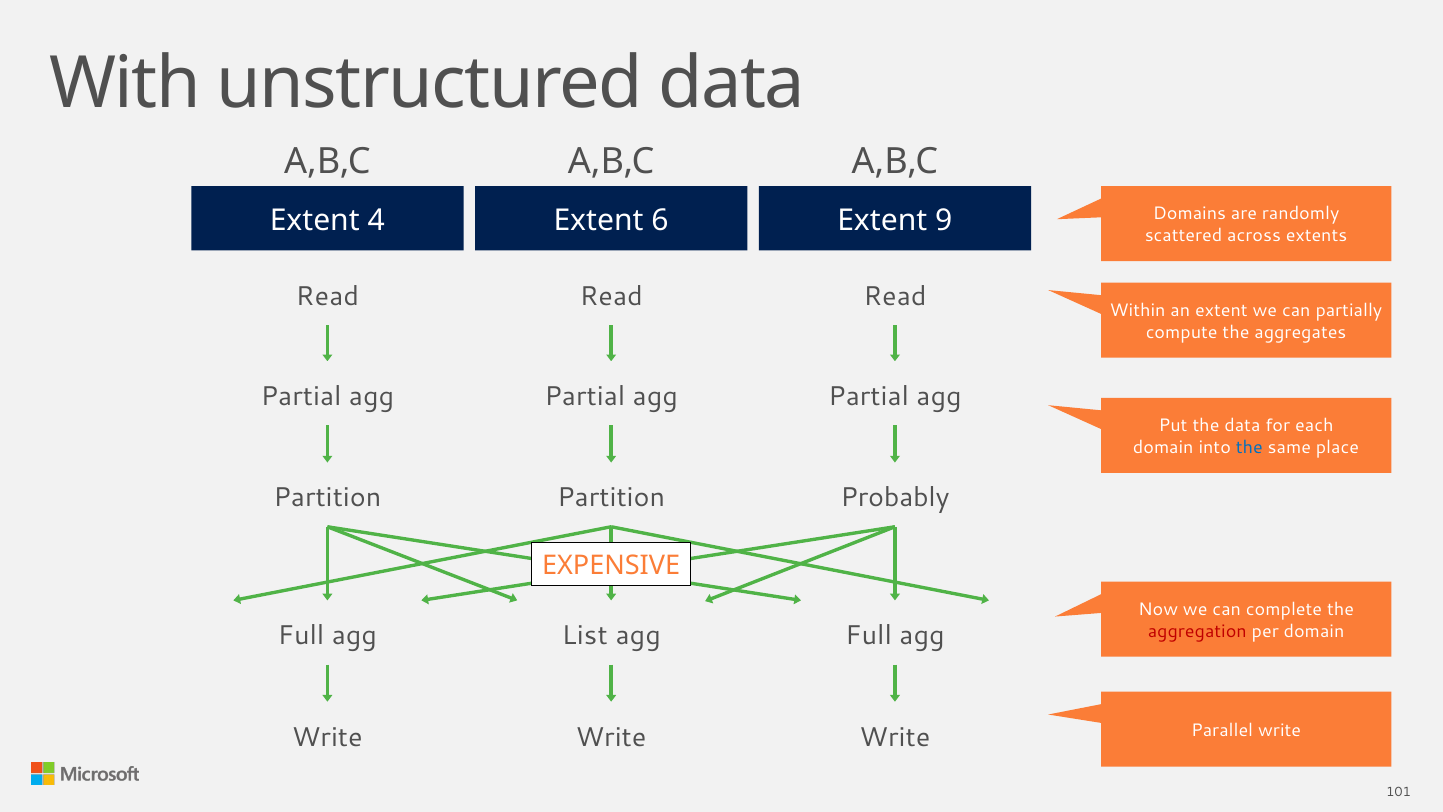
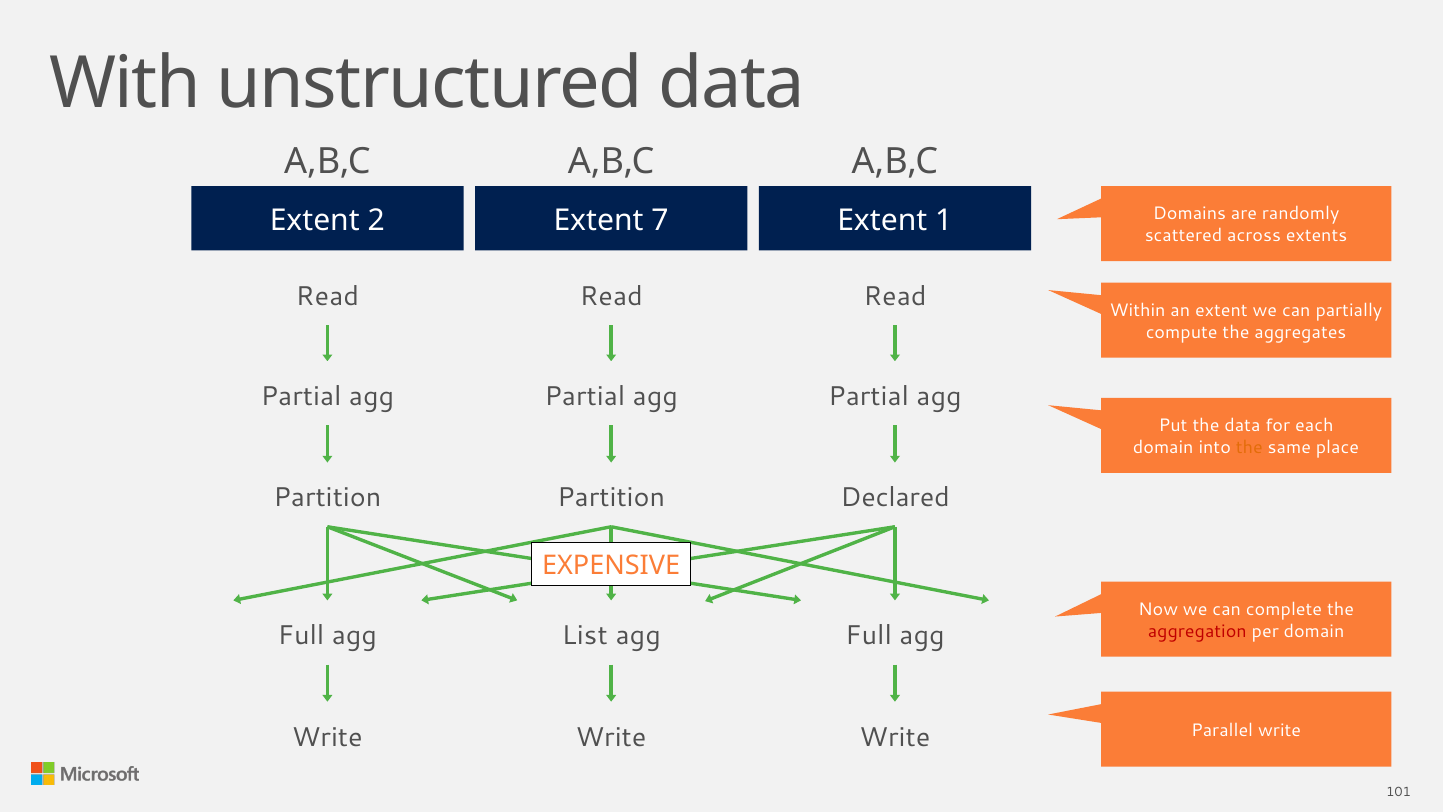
4: 4 -> 2 (376, 220)
6: 6 -> 7 (660, 220)
9: 9 -> 1 (944, 220)
the colour: blue -> orange (1249, 447)
Probably: Probably -> Declared (895, 498)
